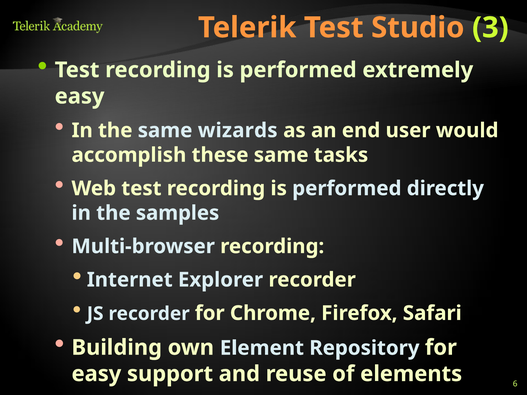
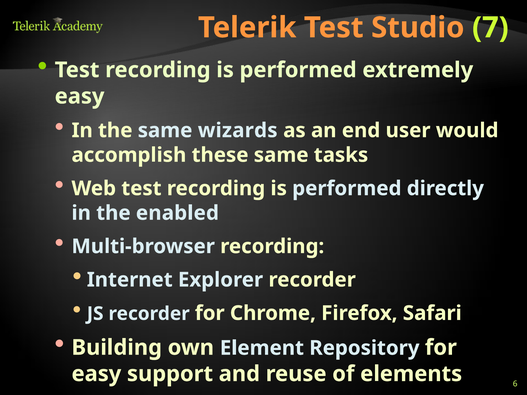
3: 3 -> 7 (490, 28)
samples: samples -> enabled (177, 213)
